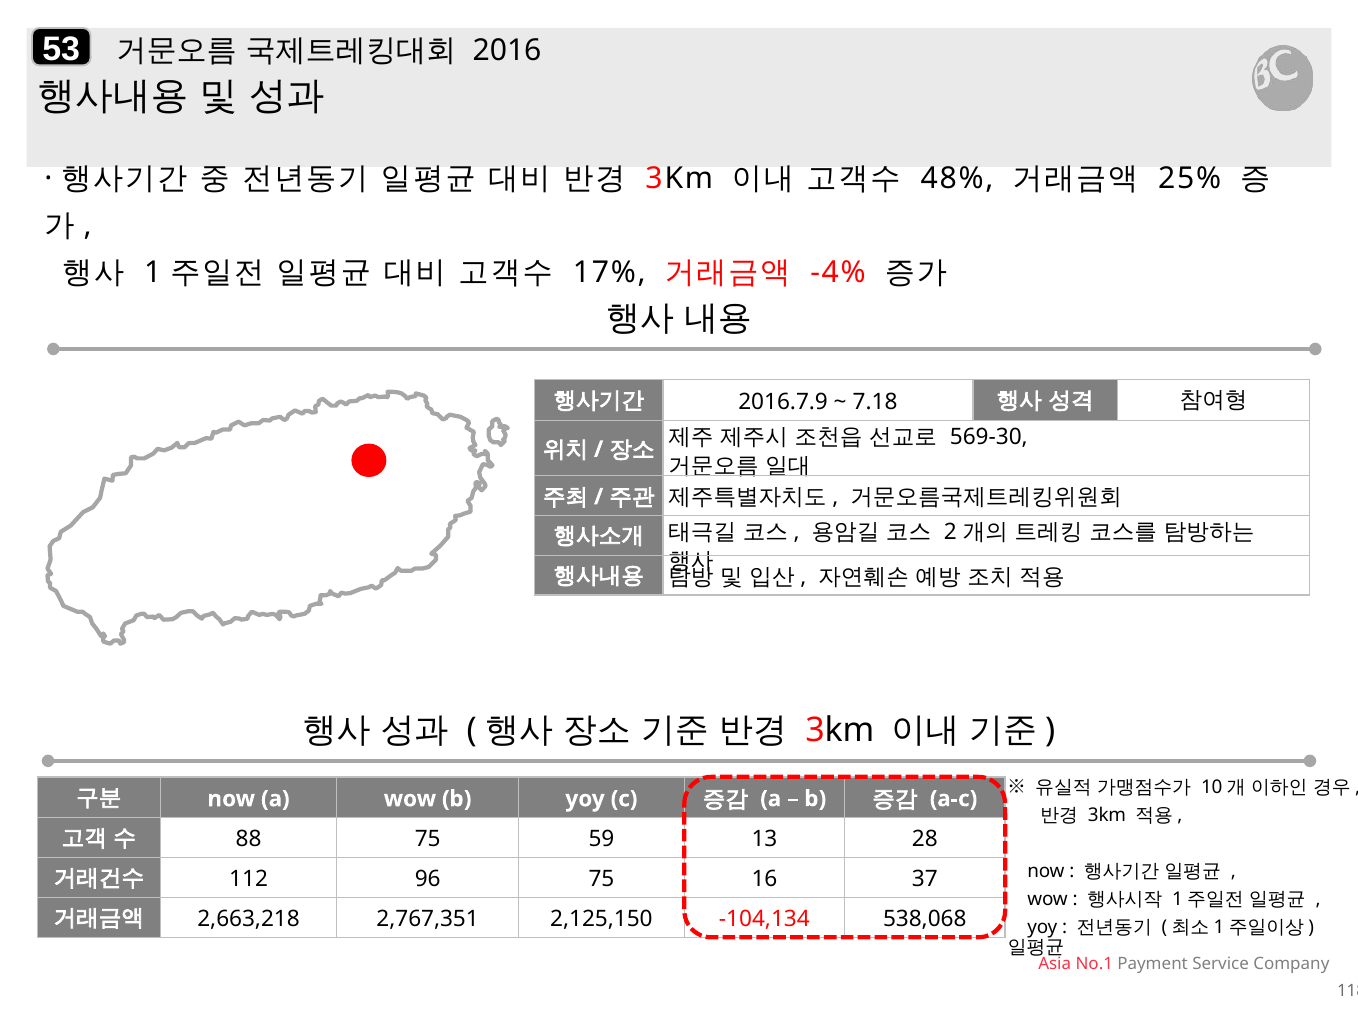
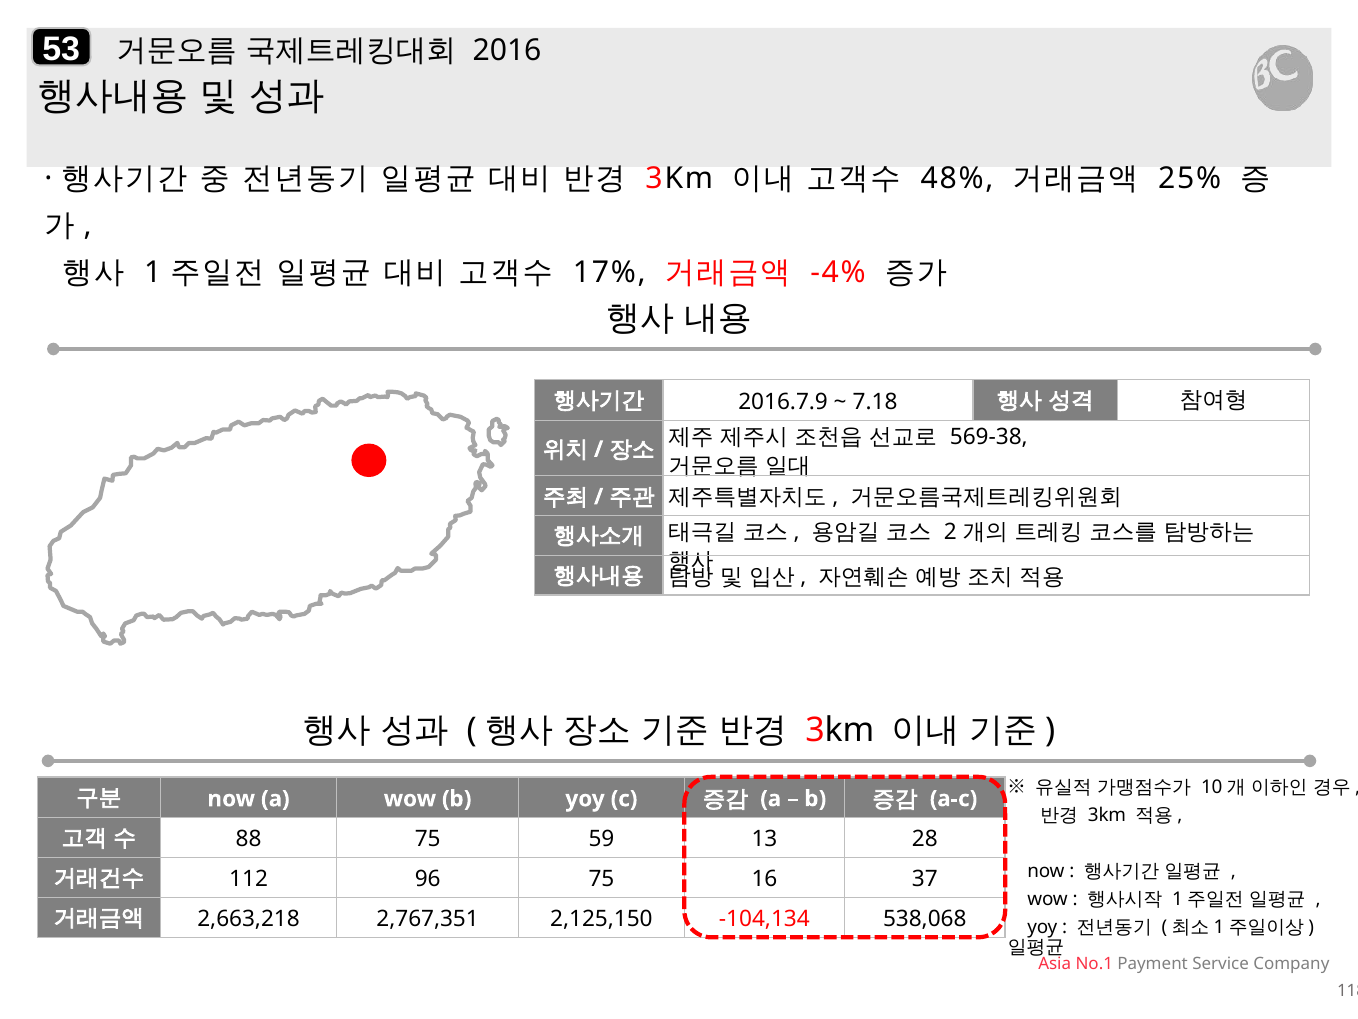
569-30: 569-30 -> 569-38 (989, 437)
